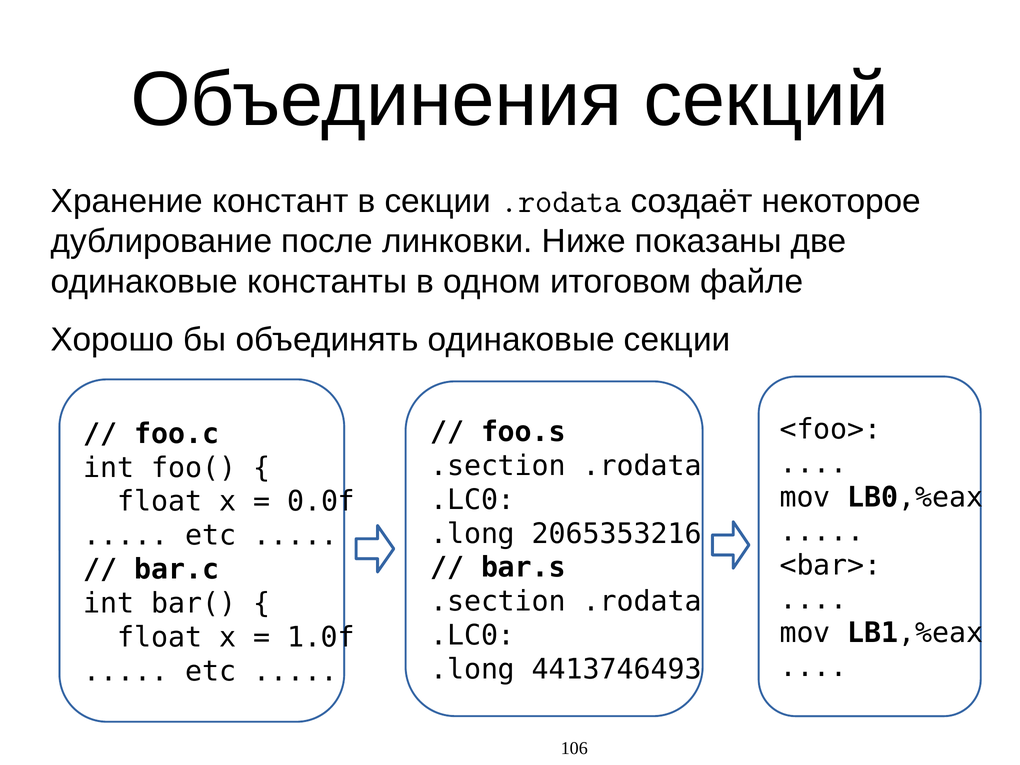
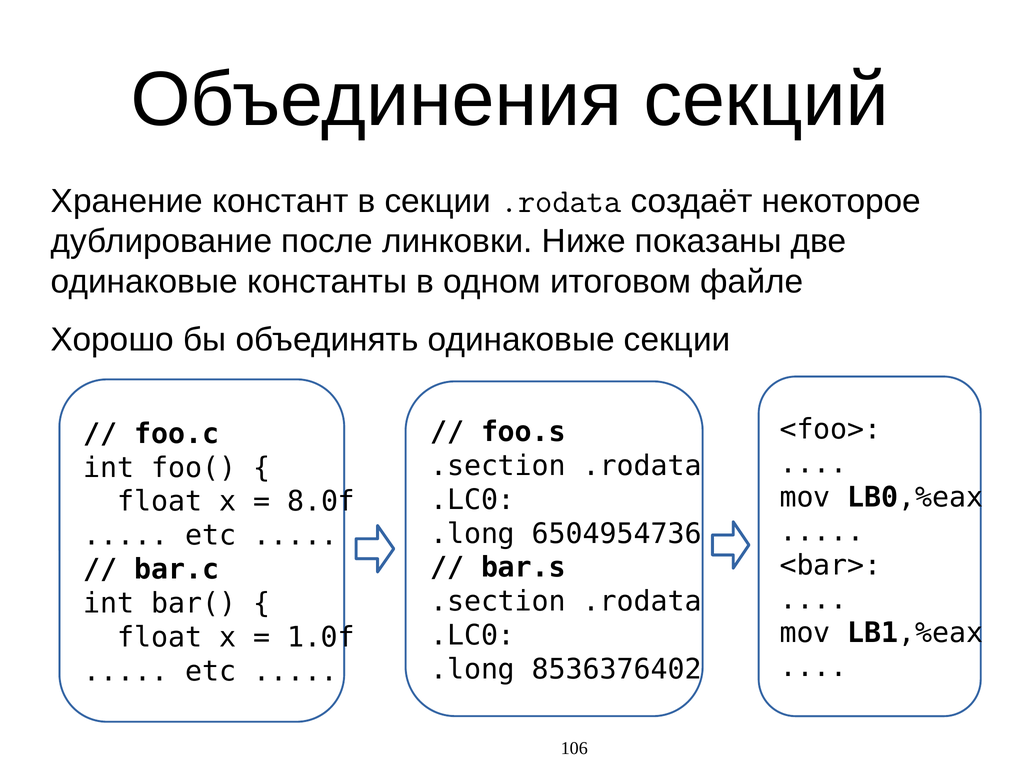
0.0f: 0.0f -> 8.0f (321, 502)
2065353216: 2065353216 -> 6504954736 (617, 534)
4413746493: 4413746493 -> 8536376402 (617, 669)
